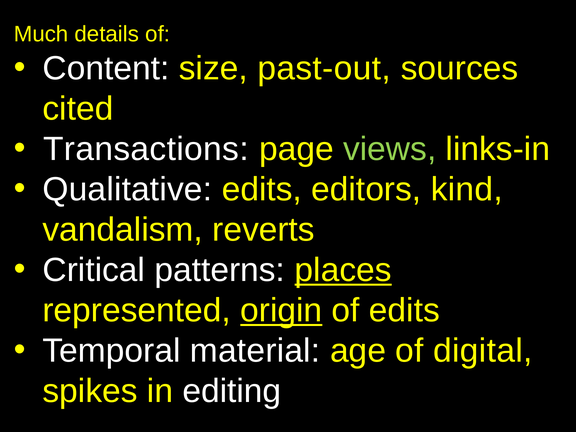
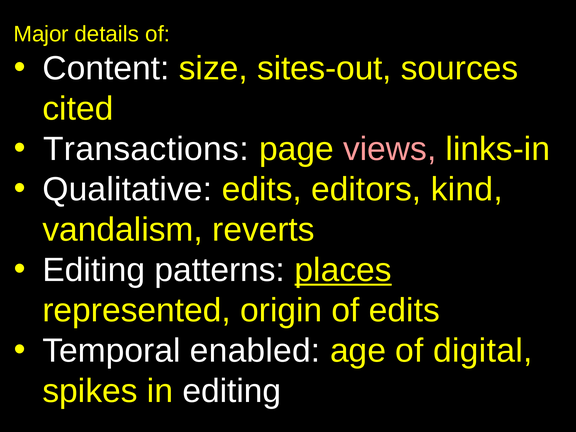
Much: Much -> Major (41, 34)
past-out: past-out -> sites-out (324, 69)
views colour: light green -> pink (390, 149)
Critical: Critical -> Editing (94, 270)
origin underline: present -> none (281, 310)
material: material -> enabled (255, 351)
